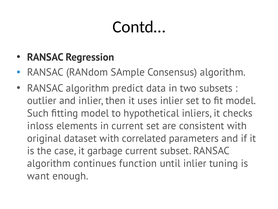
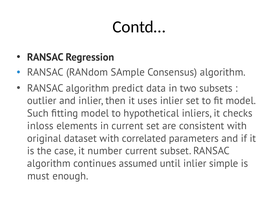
garbage: garbage -> number (105, 151)
function: function -> assumed (138, 163)
tuning: tuning -> simple (224, 163)
want: want -> must (38, 176)
